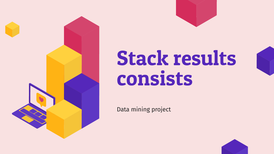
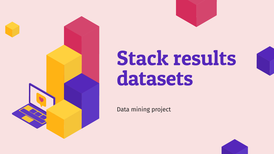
consists: consists -> datasets (155, 79)
